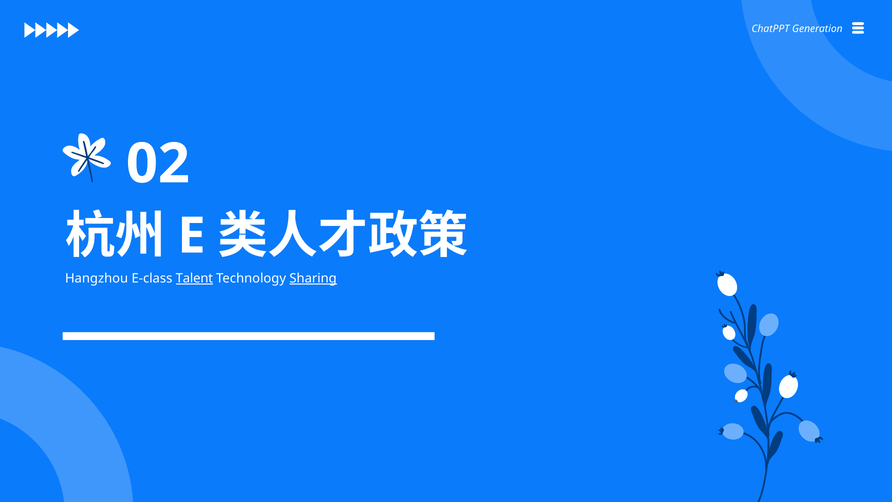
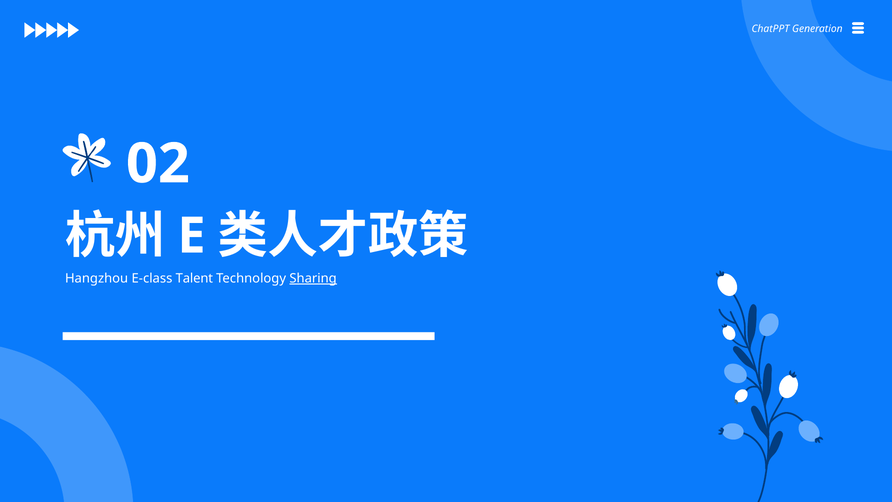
Talent underline: present -> none (194, 278)
